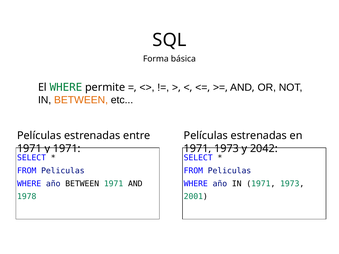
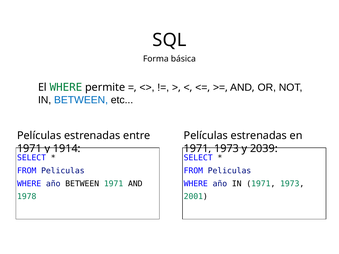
BETWEEN colour: orange -> blue (81, 100)
1971: 1971 -> 1914 (67, 149)
2042: 2042 -> 2039 (264, 149)
